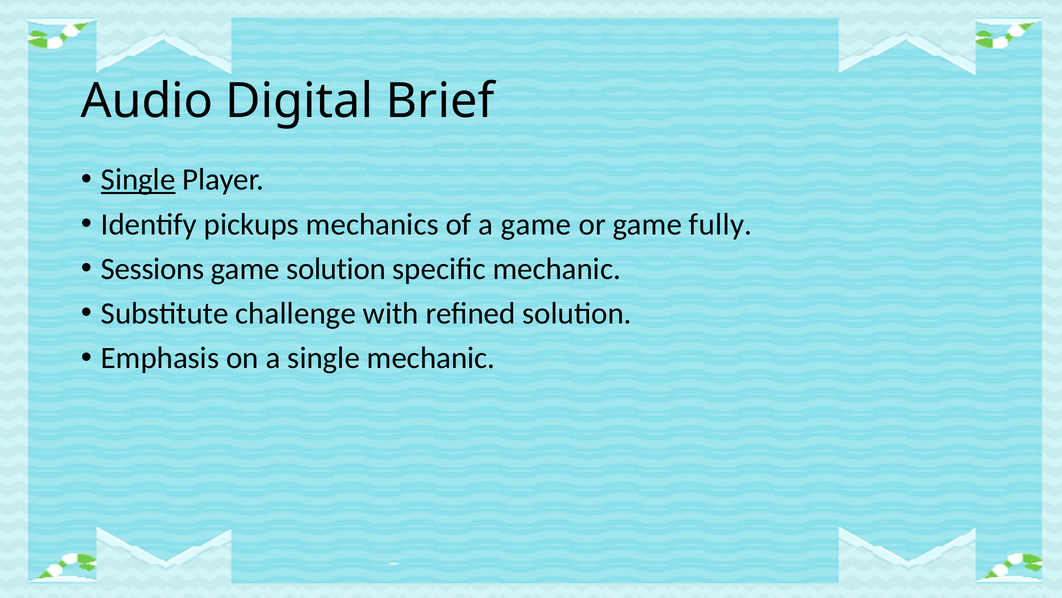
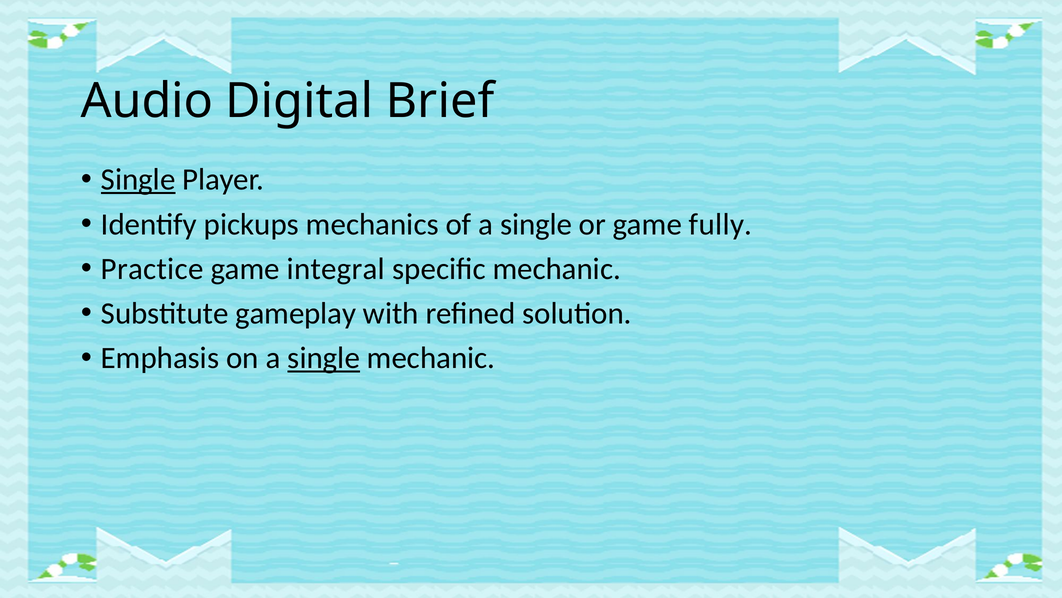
of a game: game -> single (536, 224)
Sessions: Sessions -> Practice (152, 269)
game solution: solution -> integral (336, 269)
challenge: challenge -> gameplay (296, 313)
single underline: none -> present (324, 358)
